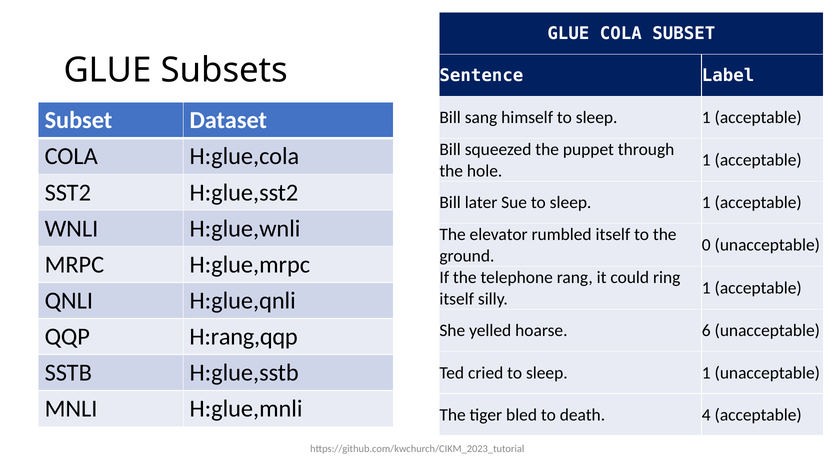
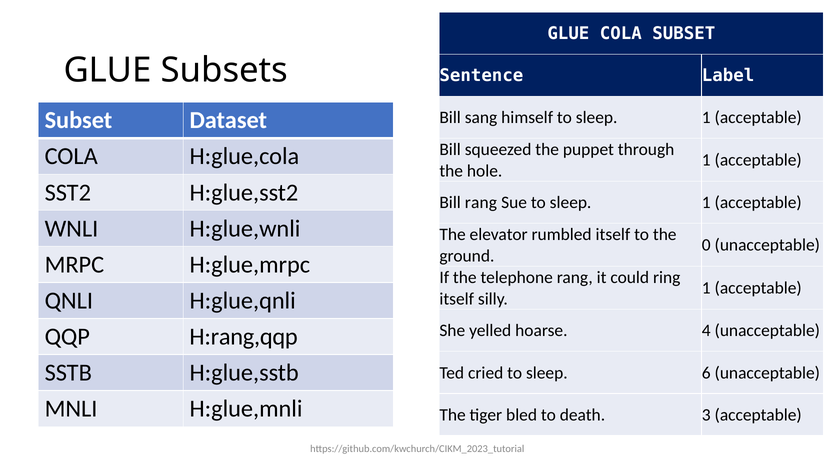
Bill later: later -> rang (481, 203)
6: 6 -> 4 (706, 330)
cried to sleep 1: 1 -> 6 (706, 373)
4: 4 -> 3 (706, 415)
